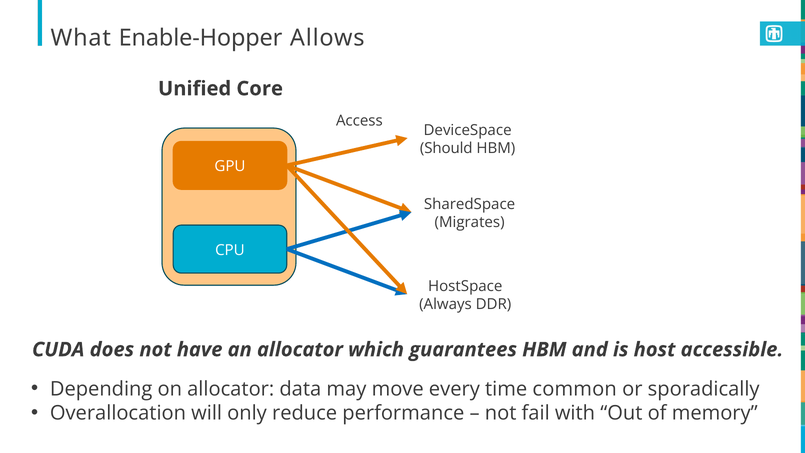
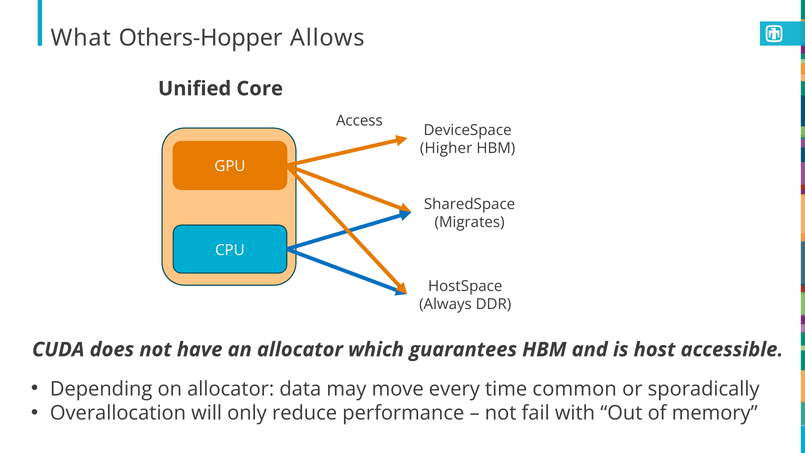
Enable-Hopper: Enable-Hopper -> Others-Hopper (201, 38)
Should: Should -> Higher (446, 148)
